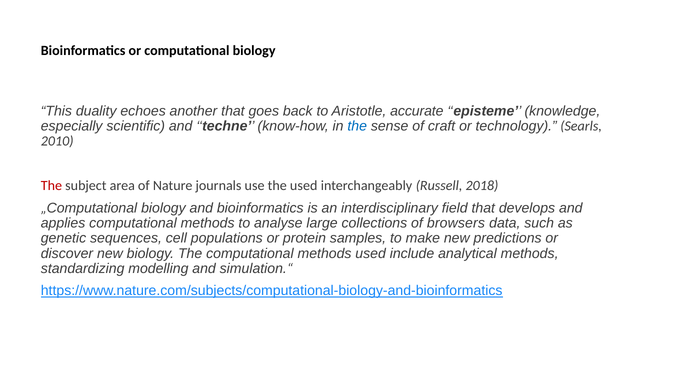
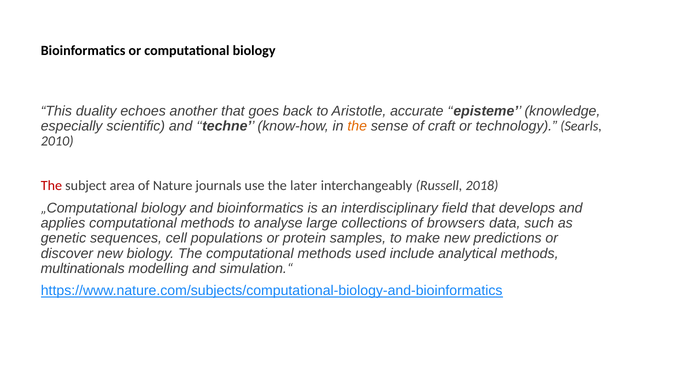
the colour: blue -> orange (357, 126)
the used: used -> later (304, 186)
standardizing: standardizing -> multinationals (83, 269)
